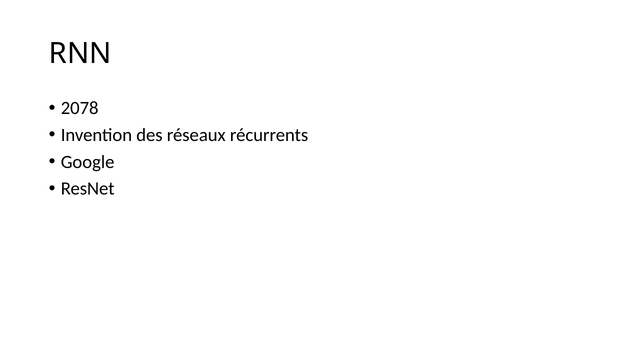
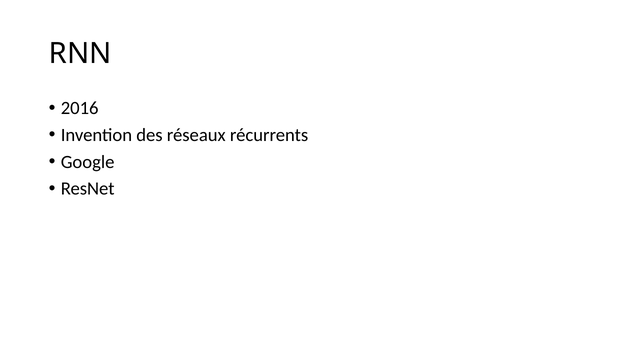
2078: 2078 -> 2016 (80, 108)
